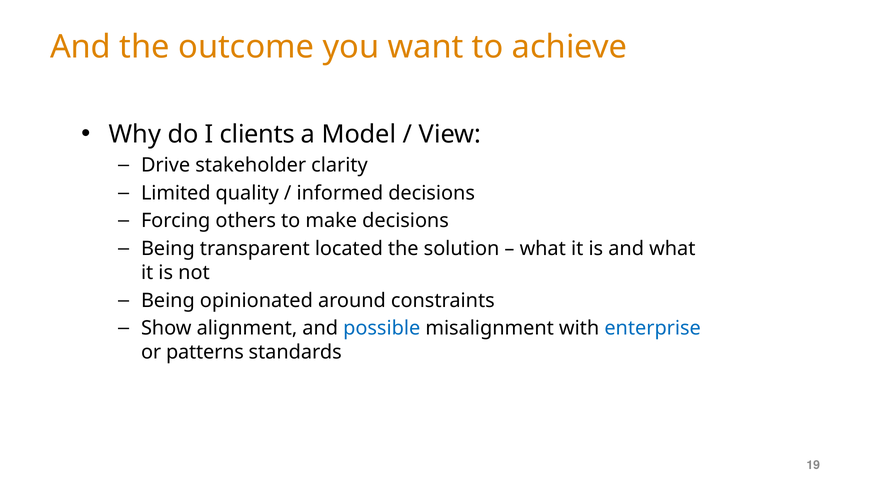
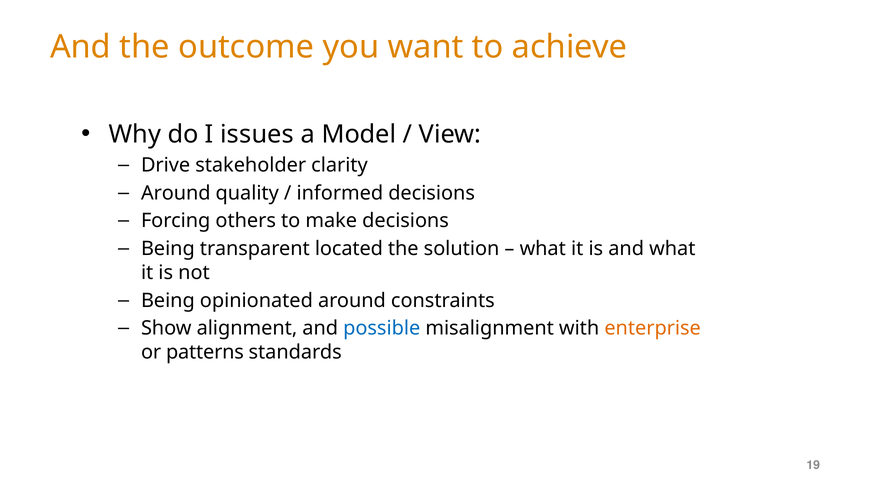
clients: clients -> issues (257, 134)
Limited: Limited -> Around (176, 193)
enterprise colour: blue -> orange (653, 329)
